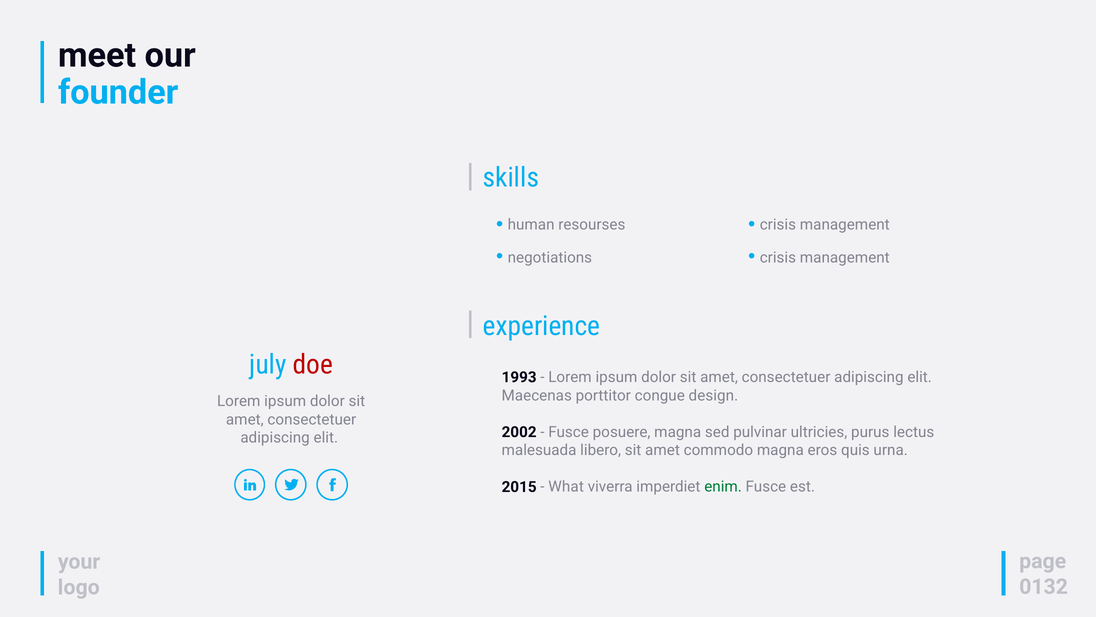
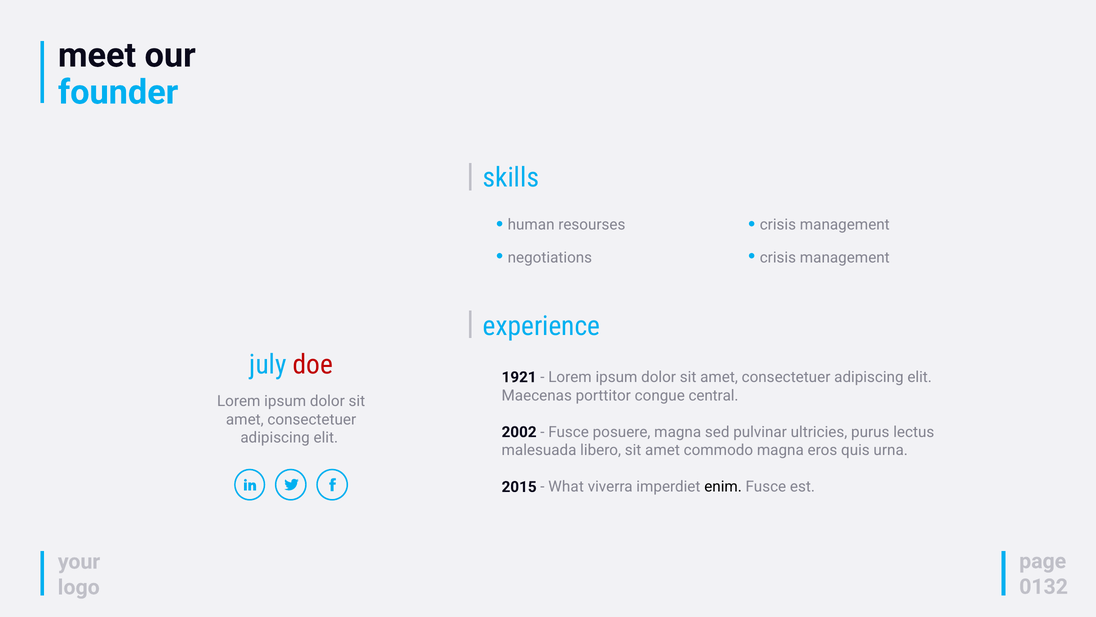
1993: 1993 -> 1921 (519, 377)
design: design -> central (714, 395)
enim colour: green -> black (723, 487)
